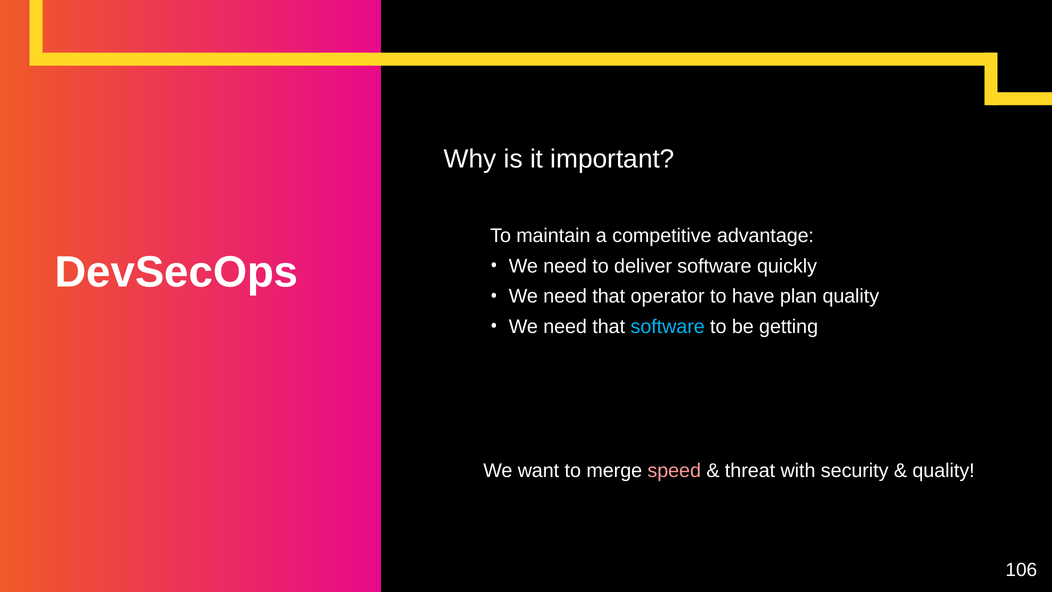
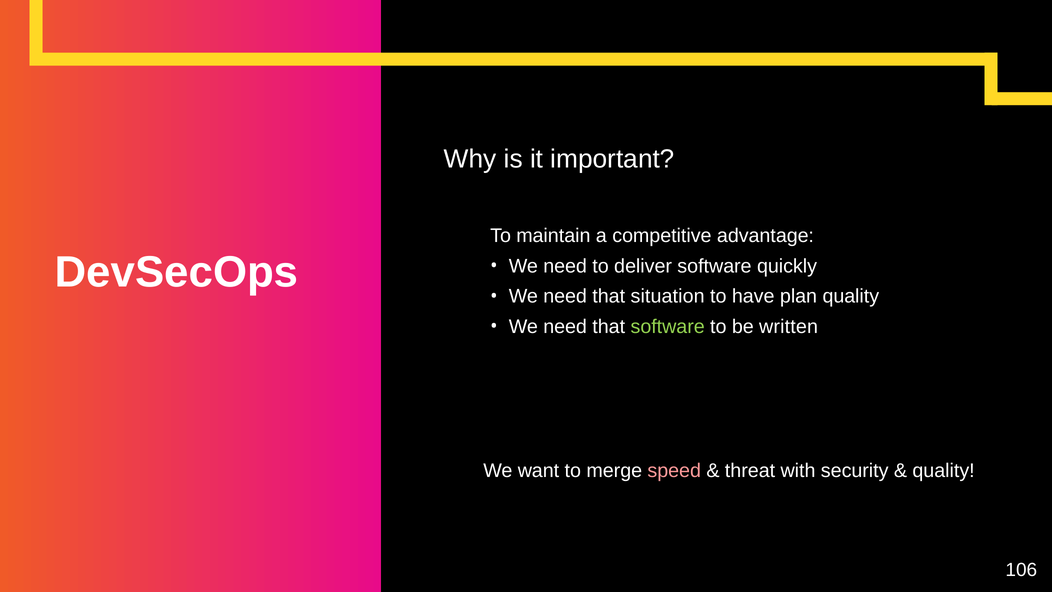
operator: operator -> situation (668, 296)
software colour: light blue -> light green (668, 326)
getting: getting -> written (789, 326)
